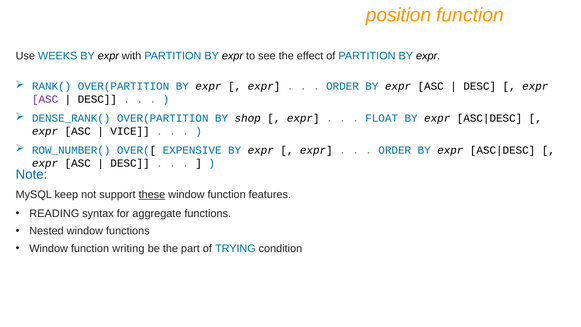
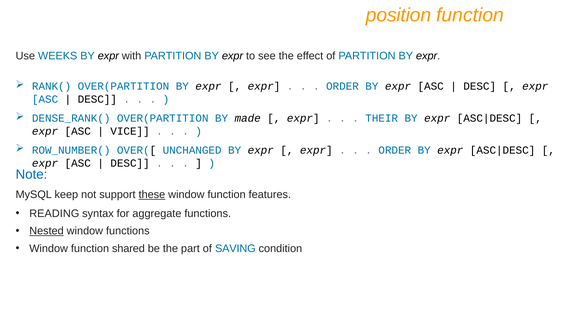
ASC colour: purple -> blue (45, 99)
shop: shop -> made (248, 118)
FLOAT: FLOAT -> THEIR (382, 118)
EXPENSIVE: EXPENSIVE -> UNCHANGED (192, 150)
Nested underline: none -> present (46, 231)
writing: writing -> shared (128, 248)
TRYING: TRYING -> SAVING (235, 248)
